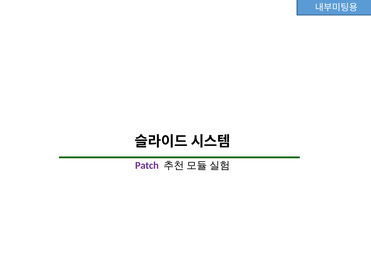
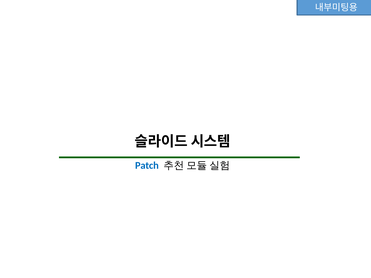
Patch colour: purple -> blue (147, 166)
